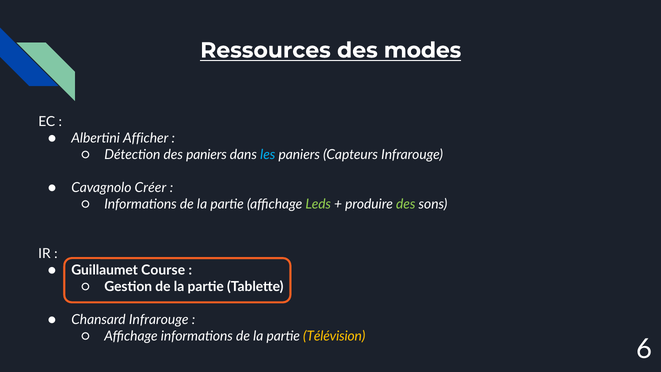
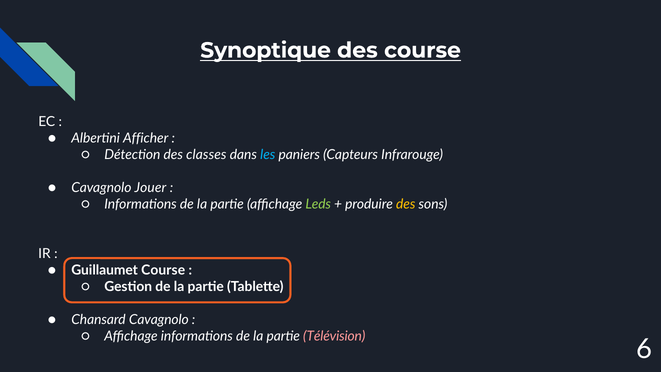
Ressources: Ressources -> Synoptique (266, 50)
des modes: modes -> course (422, 50)
des paniers: paniers -> classes (206, 155)
Créer: Créer -> Jouer (150, 188)
des colour: light green -> yellow (406, 204)
Chansard Infrarouge: Infrarouge -> Cavagnolo (159, 320)
Télévision colour: yellow -> pink (334, 336)
